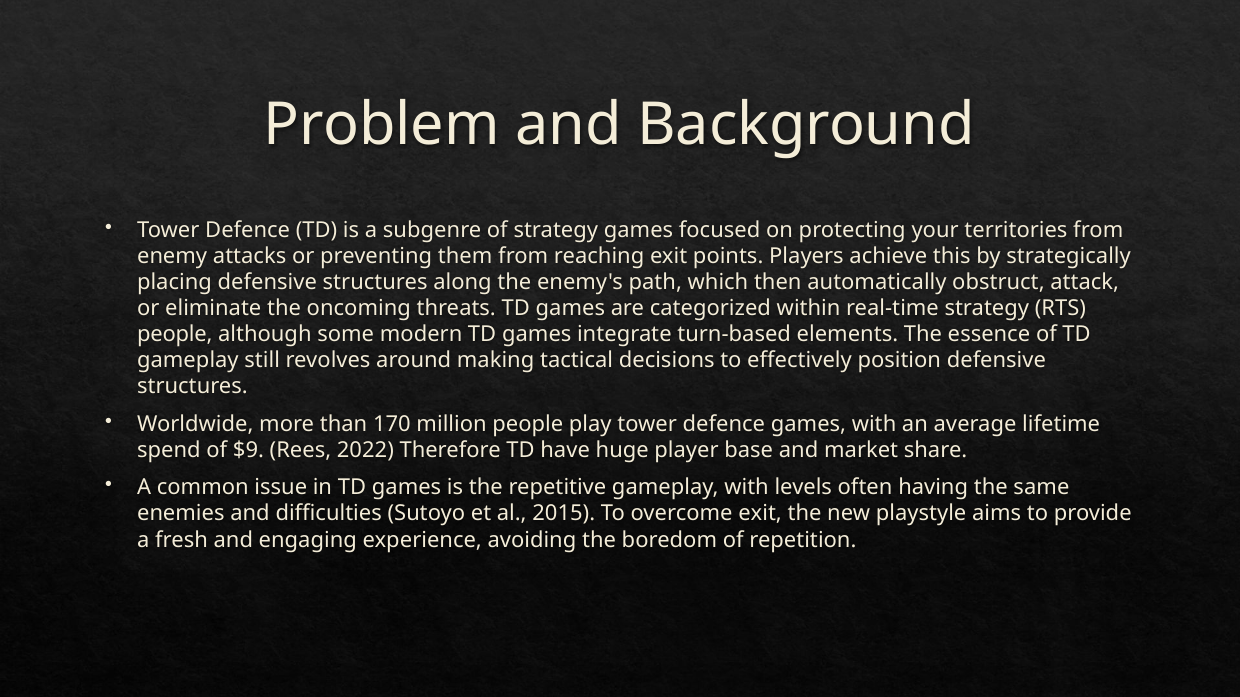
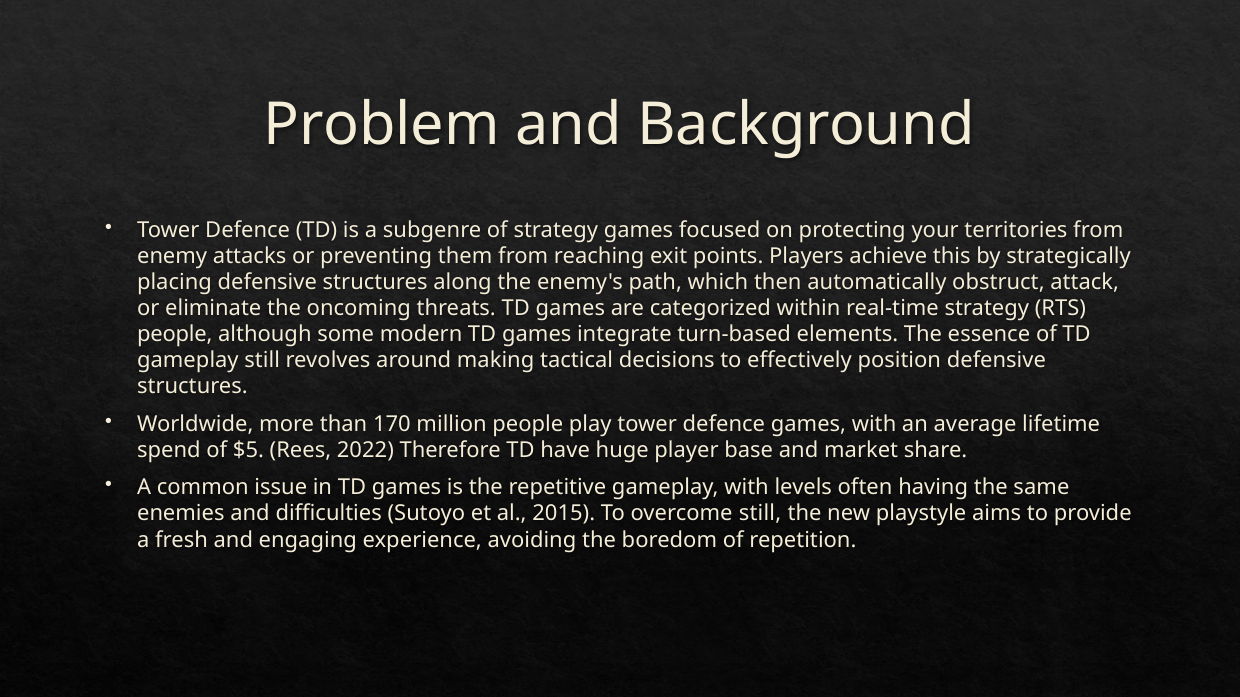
$9: $9 -> $5 (248, 450)
overcome exit: exit -> still (760, 514)
